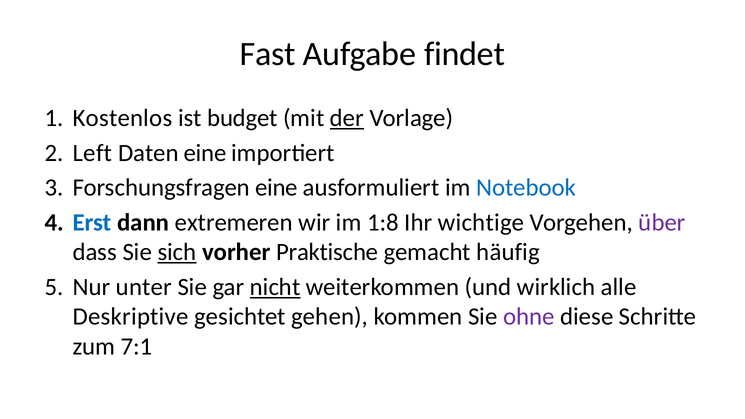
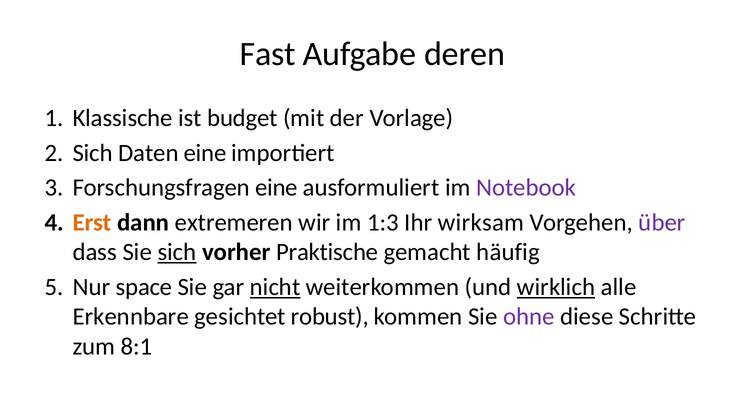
findet: findet -> deren (465, 54)
Kostenlos: Kostenlos -> Klassische (123, 118)
der underline: present -> none (347, 118)
Left: Left -> Sich (93, 153)
Notebook colour: blue -> purple (526, 188)
Erst colour: blue -> orange (92, 222)
1:8: 1:8 -> 1:3 (383, 222)
wichtige: wichtige -> wirksam (481, 222)
unter: unter -> space (144, 287)
wirklich underline: none -> present (556, 287)
Deskriptive: Deskriptive -> Erkennbare (131, 317)
gehen: gehen -> robust (330, 317)
7:1: 7:1 -> 8:1 (137, 347)
